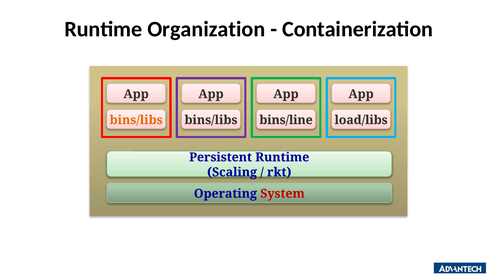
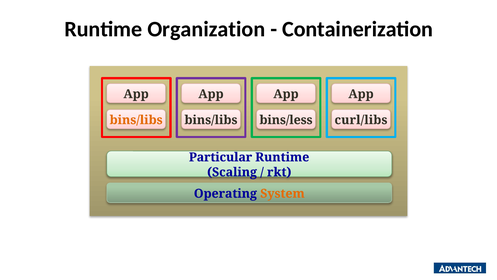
bins/line: bins/line -> bins/less (286, 120)
load/libs: load/libs -> curl/libs (361, 120)
Persistent: Persistent -> Particular (221, 157)
System colour: red -> orange (282, 193)
